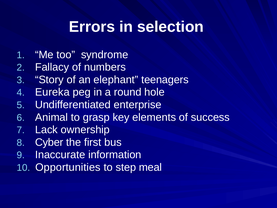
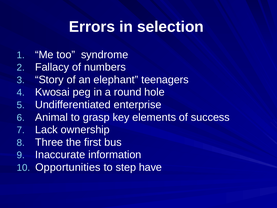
Eureka: Eureka -> Kwosai (52, 92)
Cyber: Cyber -> Three (49, 142)
meal: meal -> have (150, 167)
